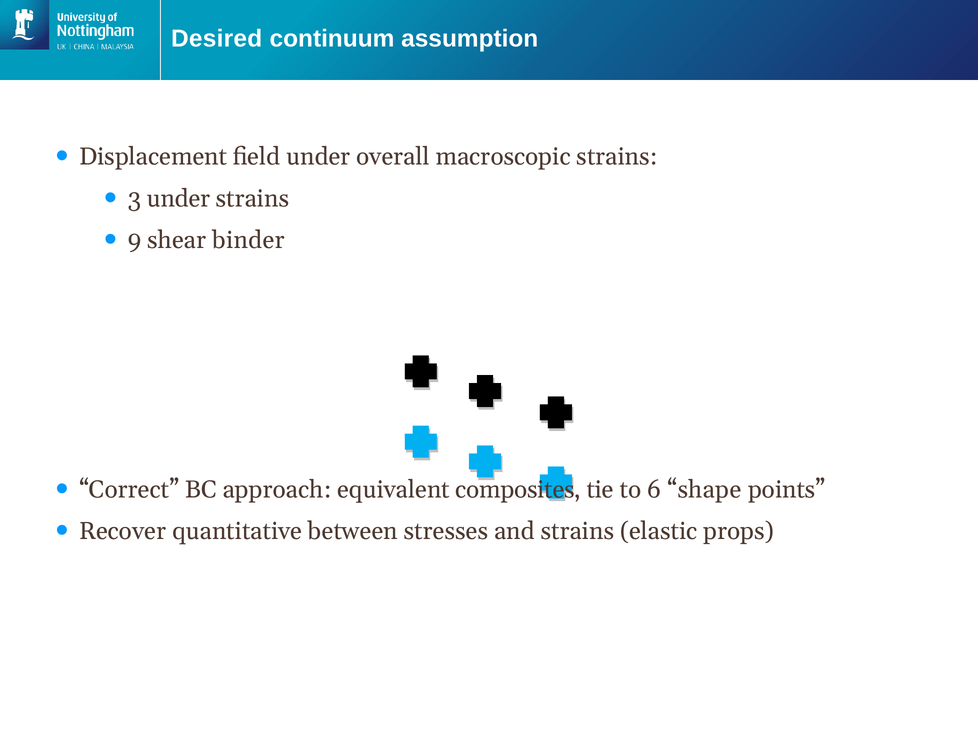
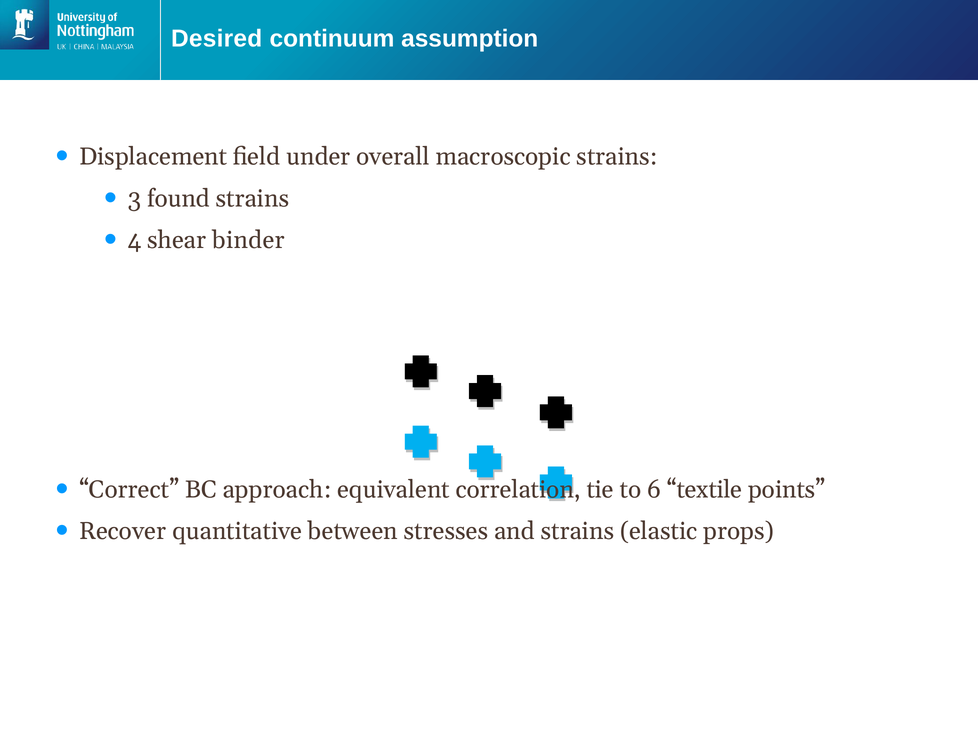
3 under: under -> found (179, 198)
9: 9 -> 4 (135, 240)
composites: composites -> correlation (518, 489)
shape: shape -> textile (705, 489)
